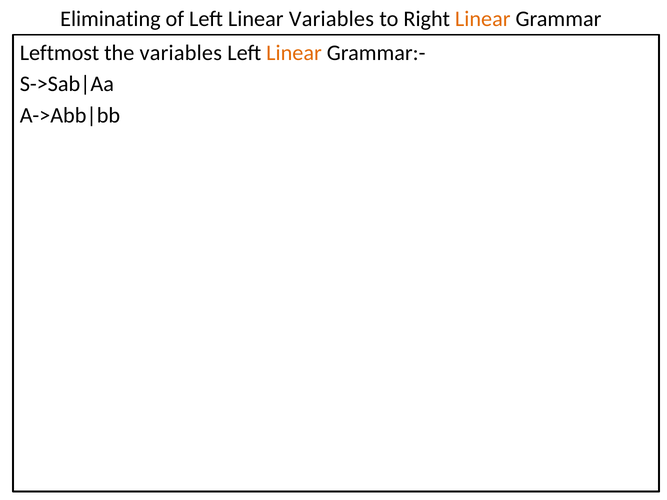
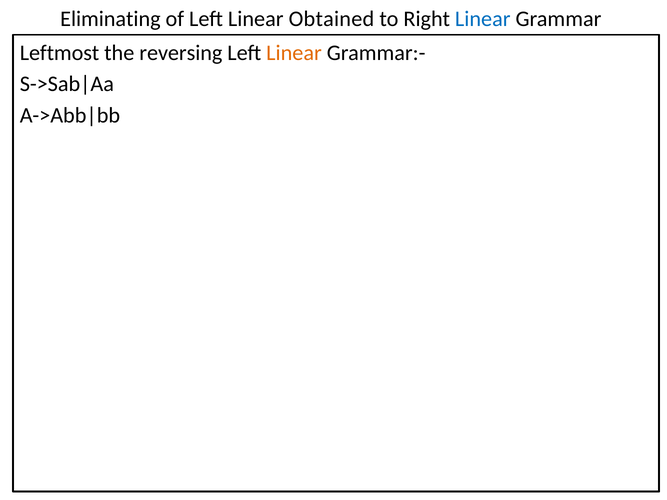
Linear Variables: Variables -> Obtained (331, 19)
Linear colour: orange -> blue (483, 19)
the variables: variables -> reversing (181, 53)
